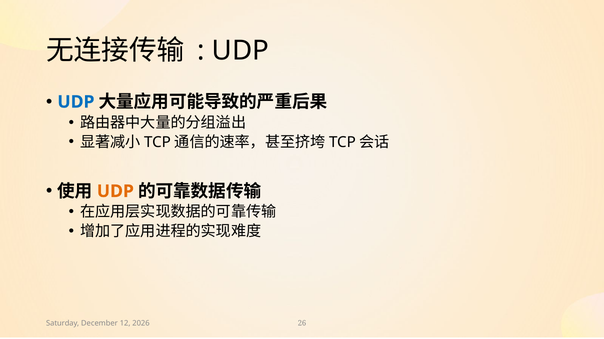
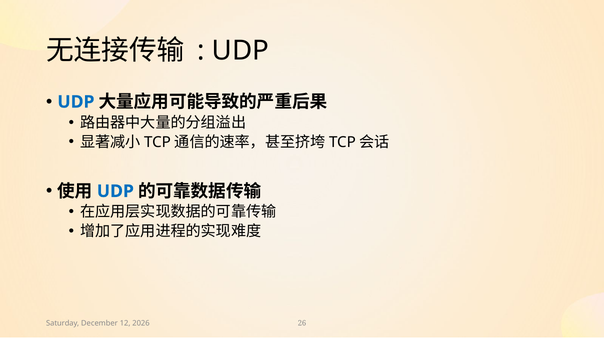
UDP colour: orange -> blue (115, 192)
